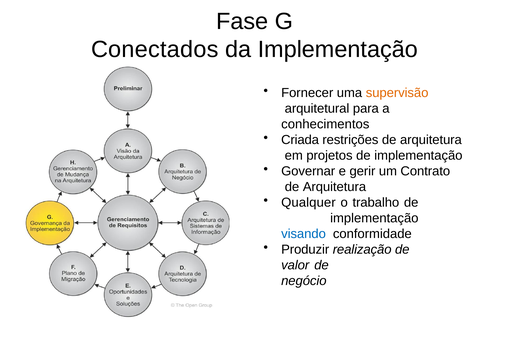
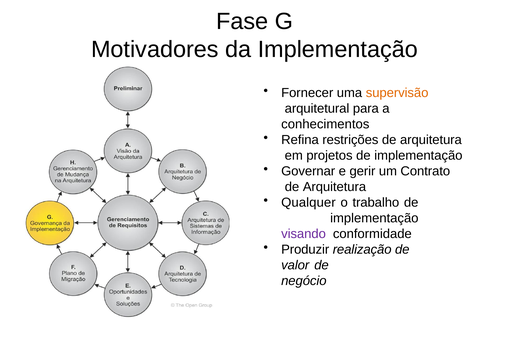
Conectados: Conectados -> Motivadores (155, 50)
Criada: Criada -> Refina (300, 140)
visando colour: blue -> purple (304, 234)
